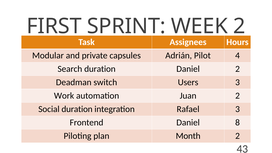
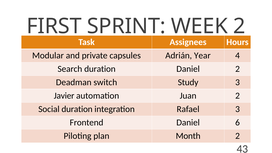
Pilot: Pilot -> Year (202, 56)
Users: Users -> Study (188, 82)
Work: Work -> Javier (64, 96)
8: 8 -> 6 (237, 123)
